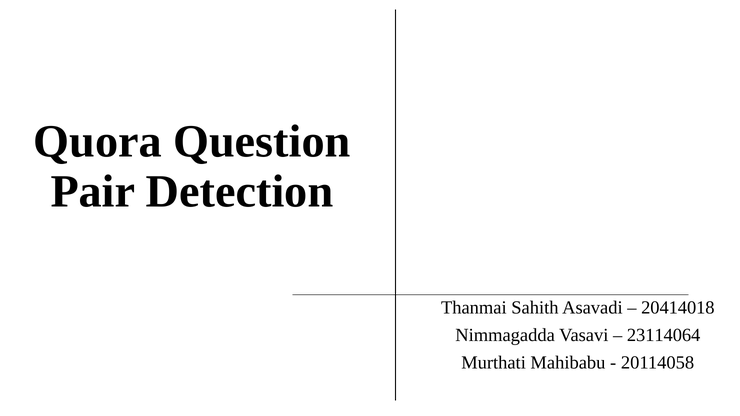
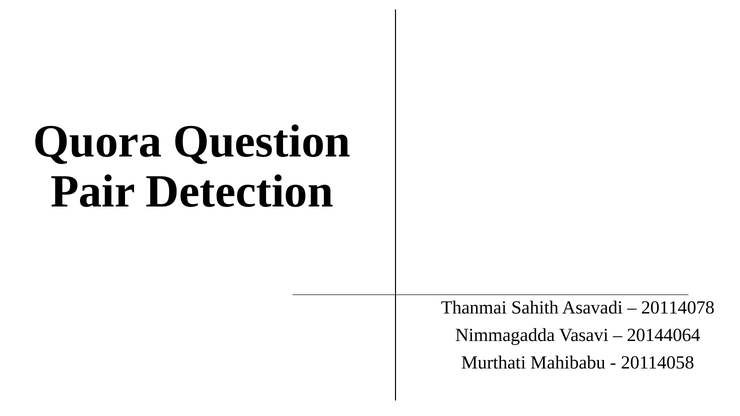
20414018: 20414018 -> 20114078 (678, 308)
23114064: 23114064 -> 20144064 (664, 335)
